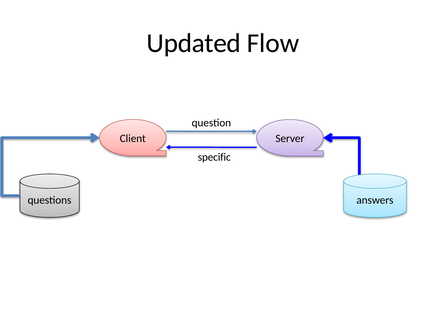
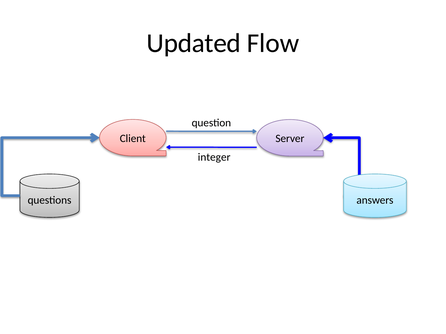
specific: specific -> integer (214, 157)
